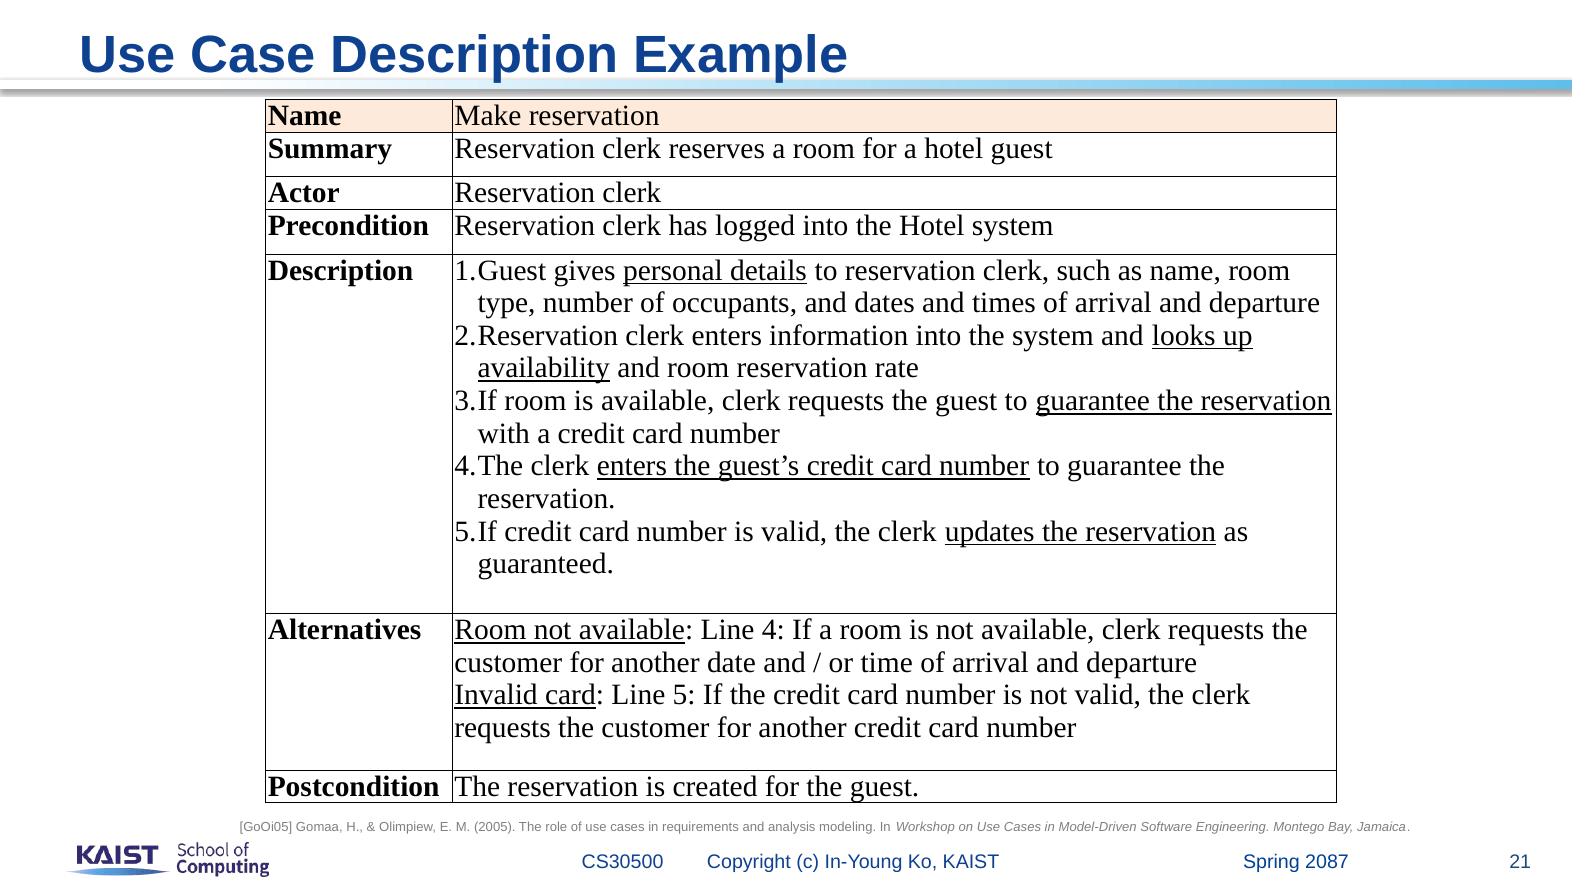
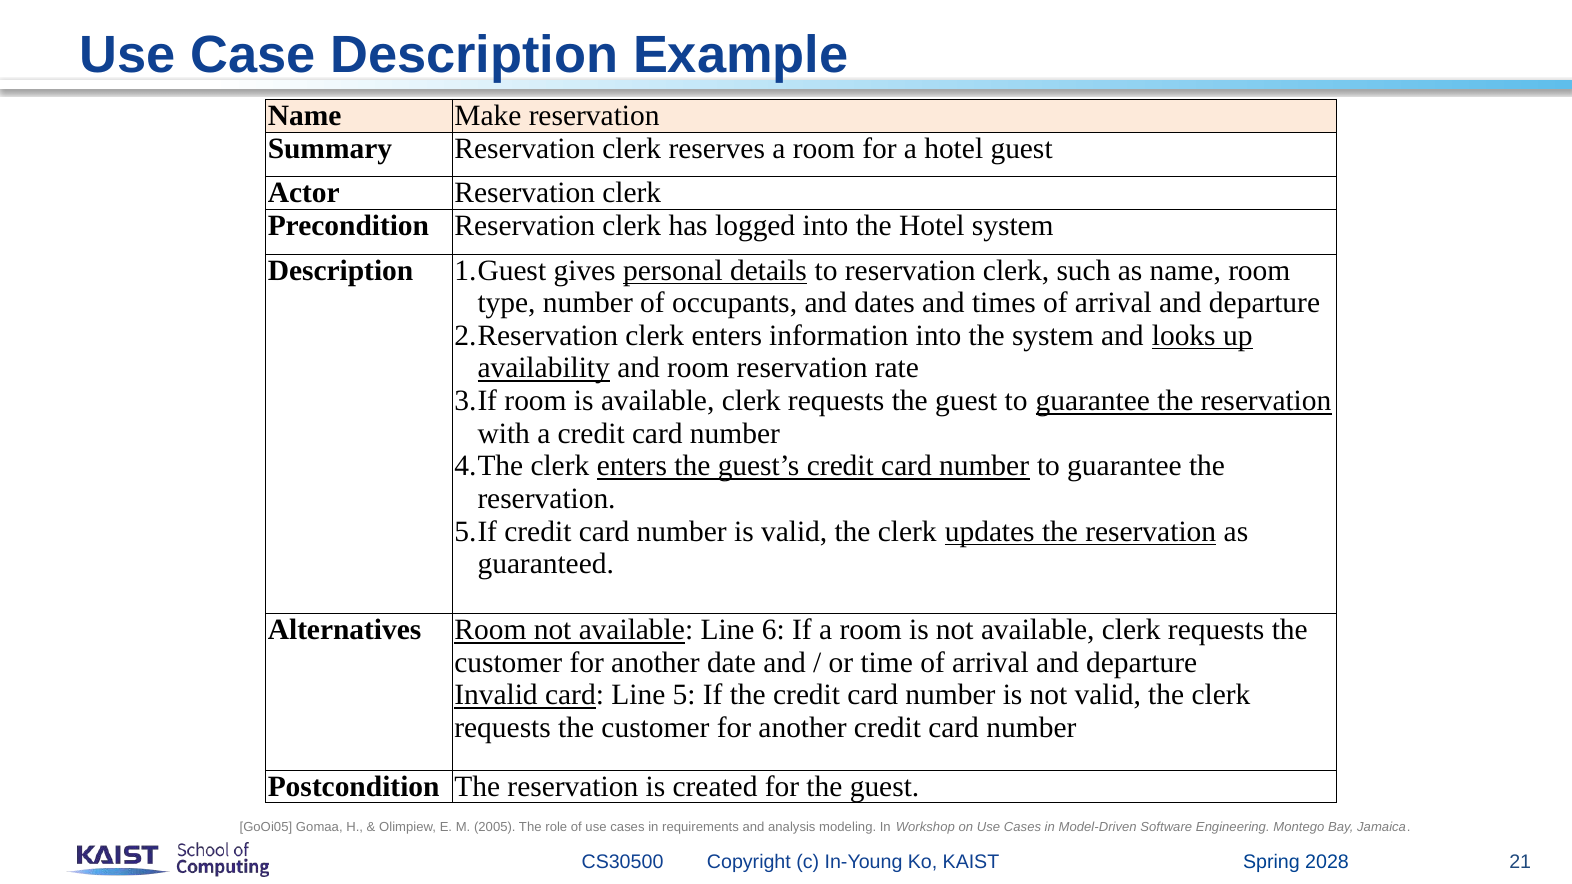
4: 4 -> 6 (773, 630)
2087: 2087 -> 2028 (1327, 862)
